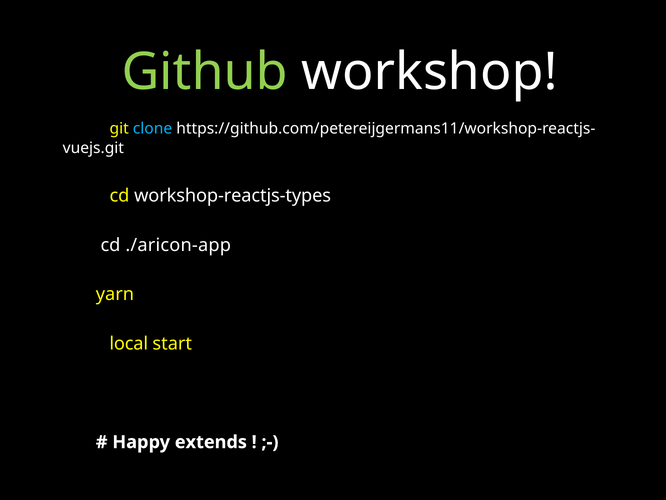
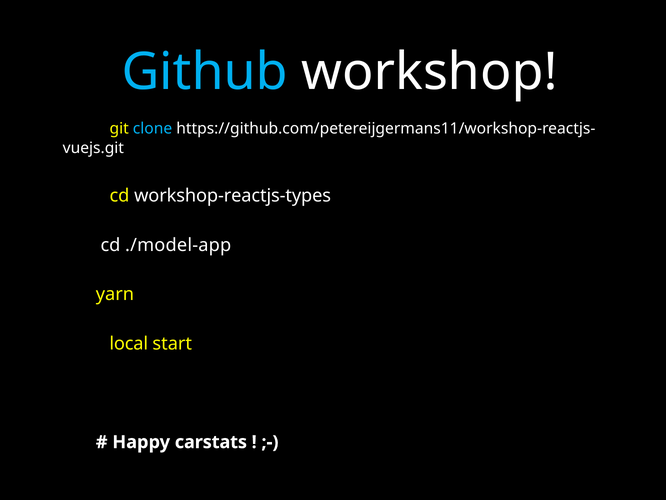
Github colour: light green -> light blue (205, 72)
./aricon-app: ./aricon-app -> ./model-app (178, 245)
extends: extends -> carstats (211, 442)
